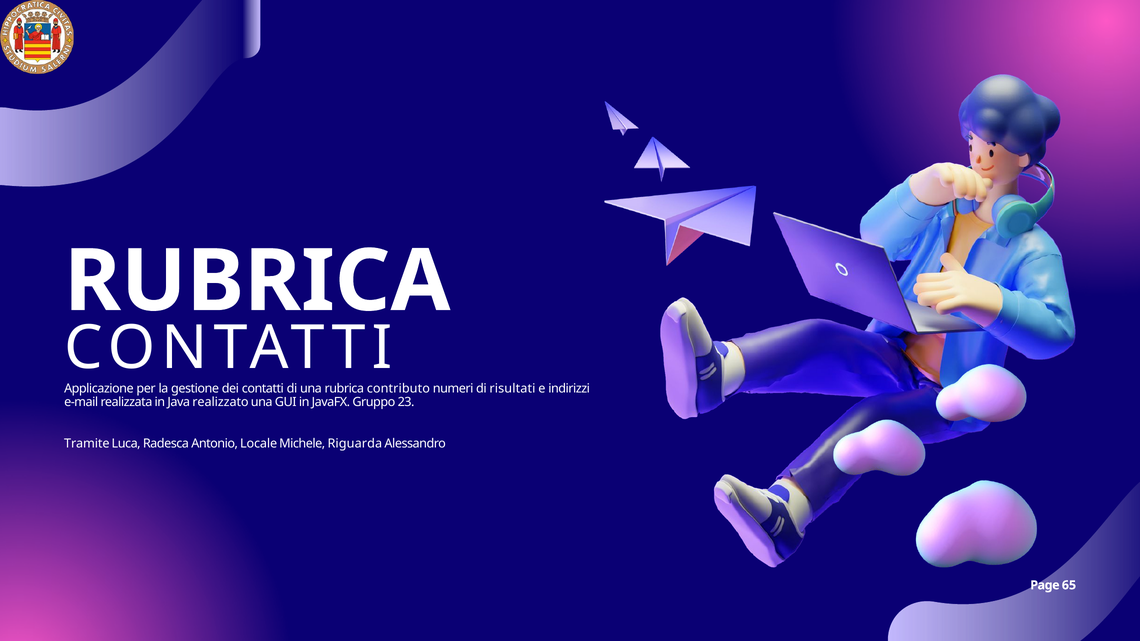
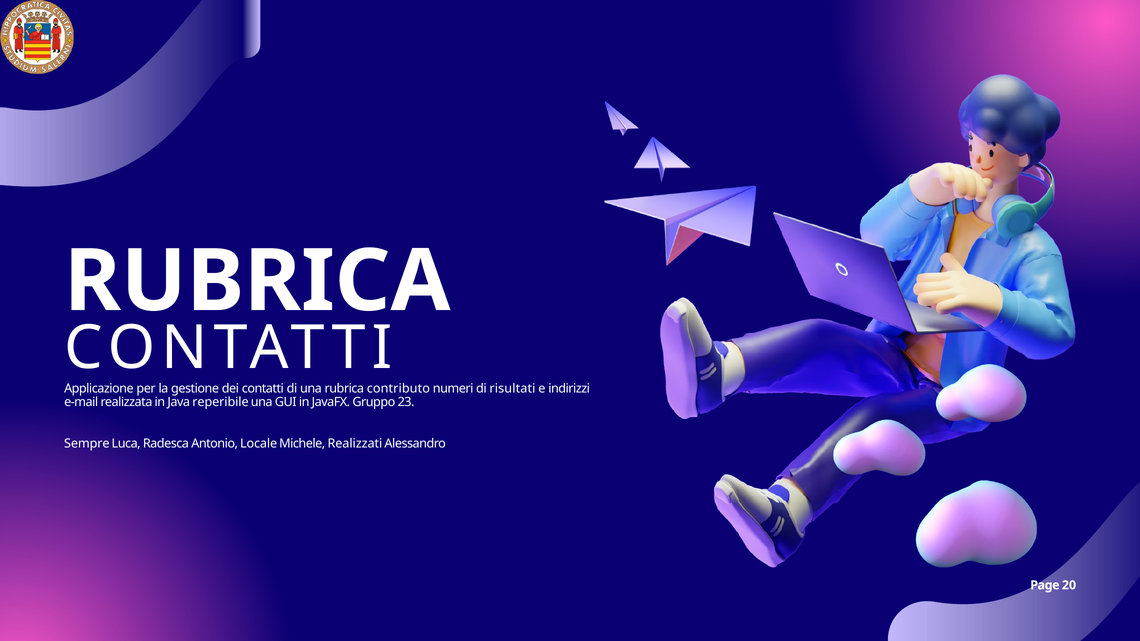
realizzato: realizzato -> reperibile (220, 402)
Tramite: Tramite -> Sempre (87, 444)
Riguarda: Riguarda -> Realizzati (355, 444)
65: 65 -> 20 (1069, 585)
